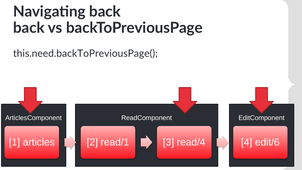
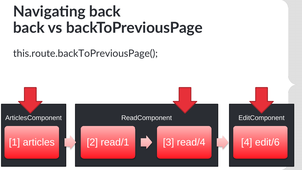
this.need.backToPreviousPage(: this.need.backToPreviousPage( -> this.route.backToPreviousPage( (85, 54)
